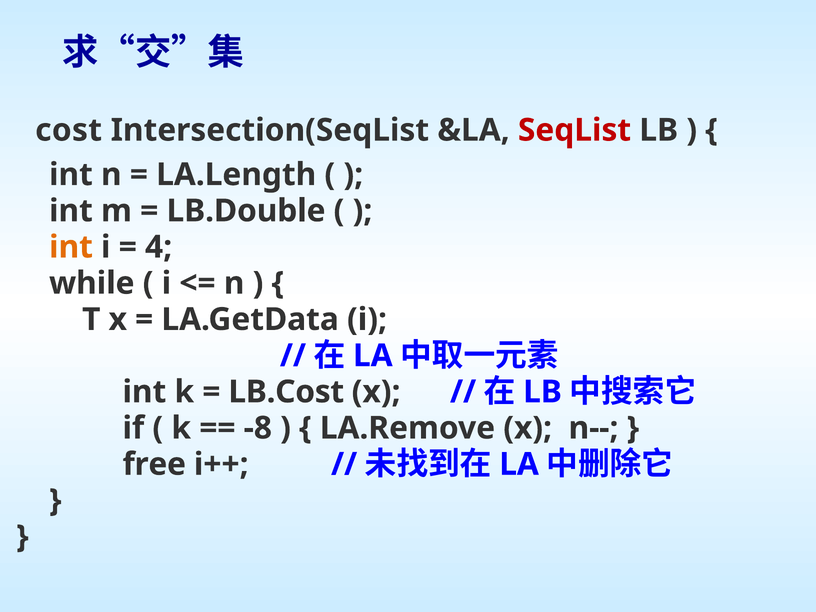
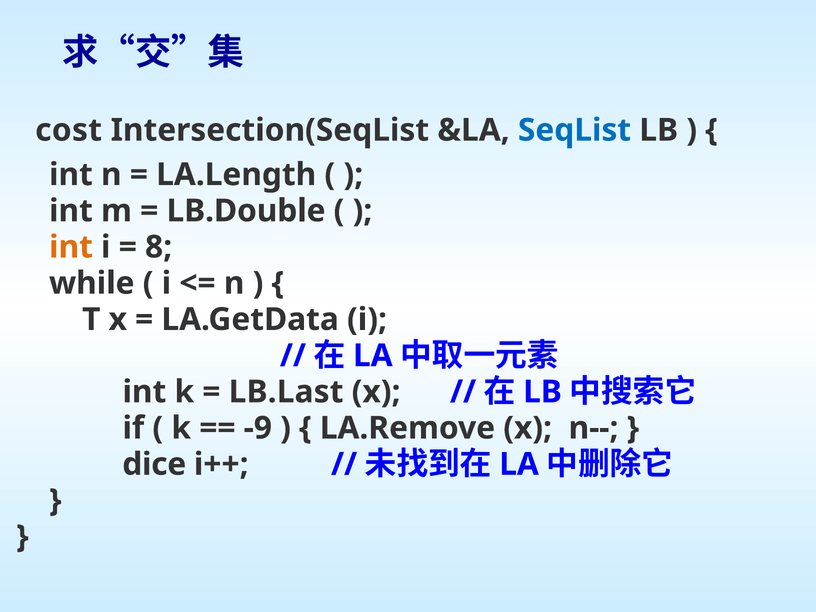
SeqList colour: red -> blue (574, 130)
4: 4 -> 8 (159, 247)
LB.Cost: LB.Cost -> LB.Last (286, 392)
-8: -8 -> -9 (258, 428)
free: free -> dice (154, 464)
